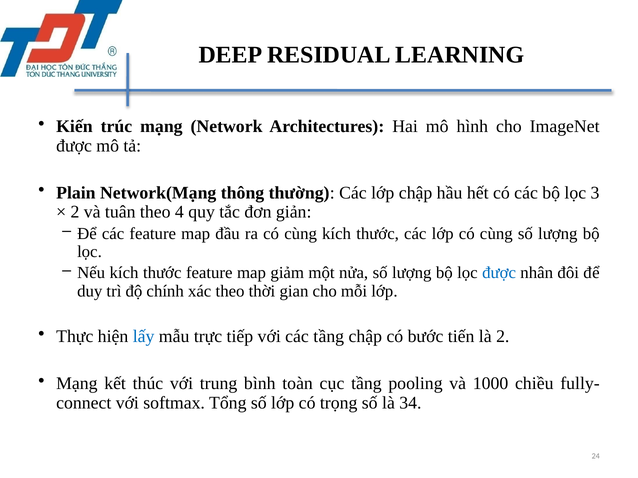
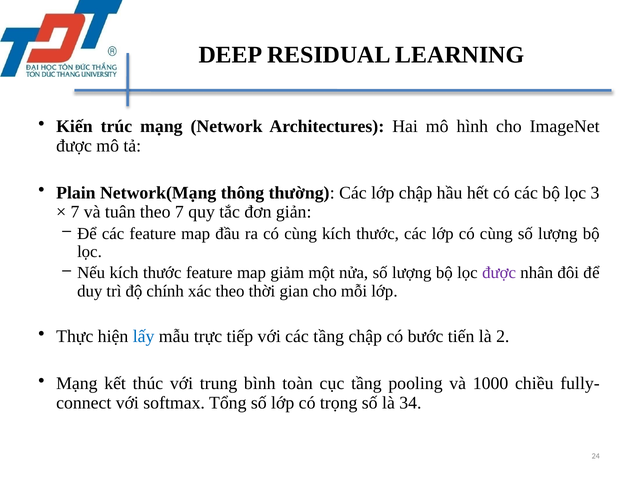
2: 2 -> 7 (75, 212)
theo 4: 4 -> 7 (179, 212)
được colour: blue -> purple (499, 273)
